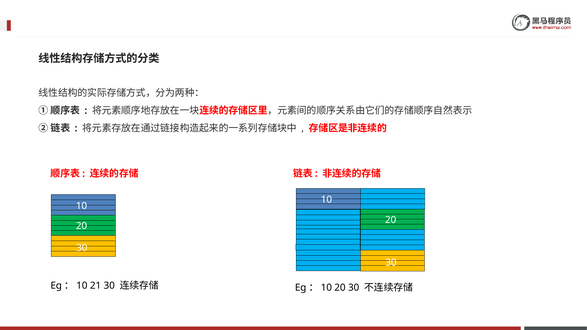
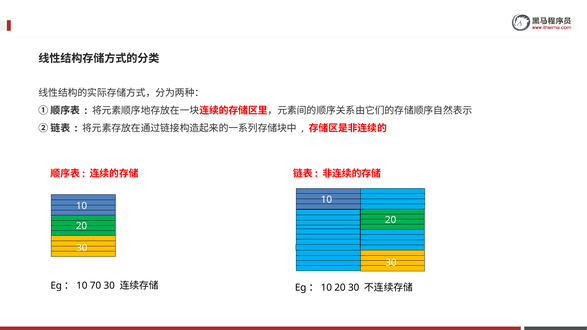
21: 21 -> 70 (96, 286)
